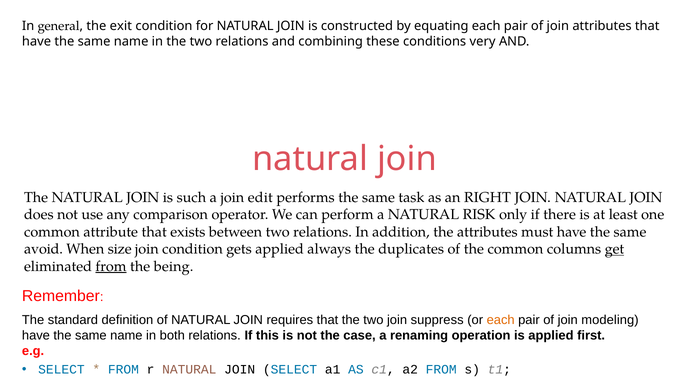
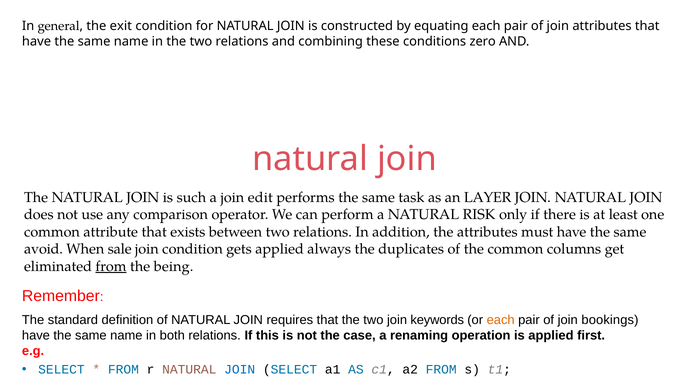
very: very -> zero (483, 41)
RIGHT: RIGHT -> LAYER (488, 198)
size: size -> sale (120, 249)
get underline: present -> none (614, 249)
suppress: suppress -> keywords (437, 320)
modeling: modeling -> bookings (610, 320)
JOIN colour: black -> blue (240, 370)
